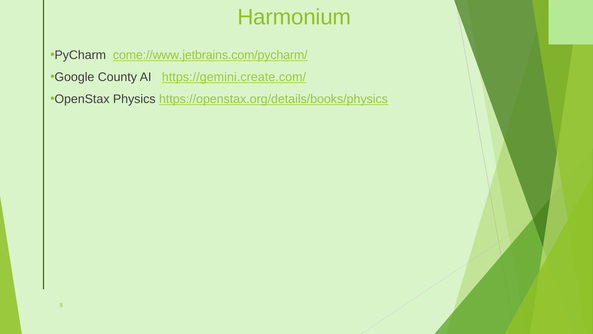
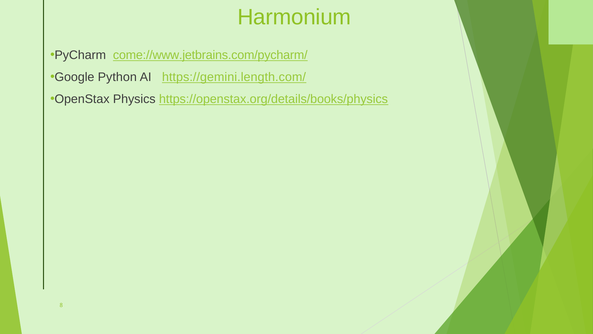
County: County -> Python (117, 77)
https://gemini.create.com/: https://gemini.create.com/ -> https://gemini.length.com/ (234, 77)
